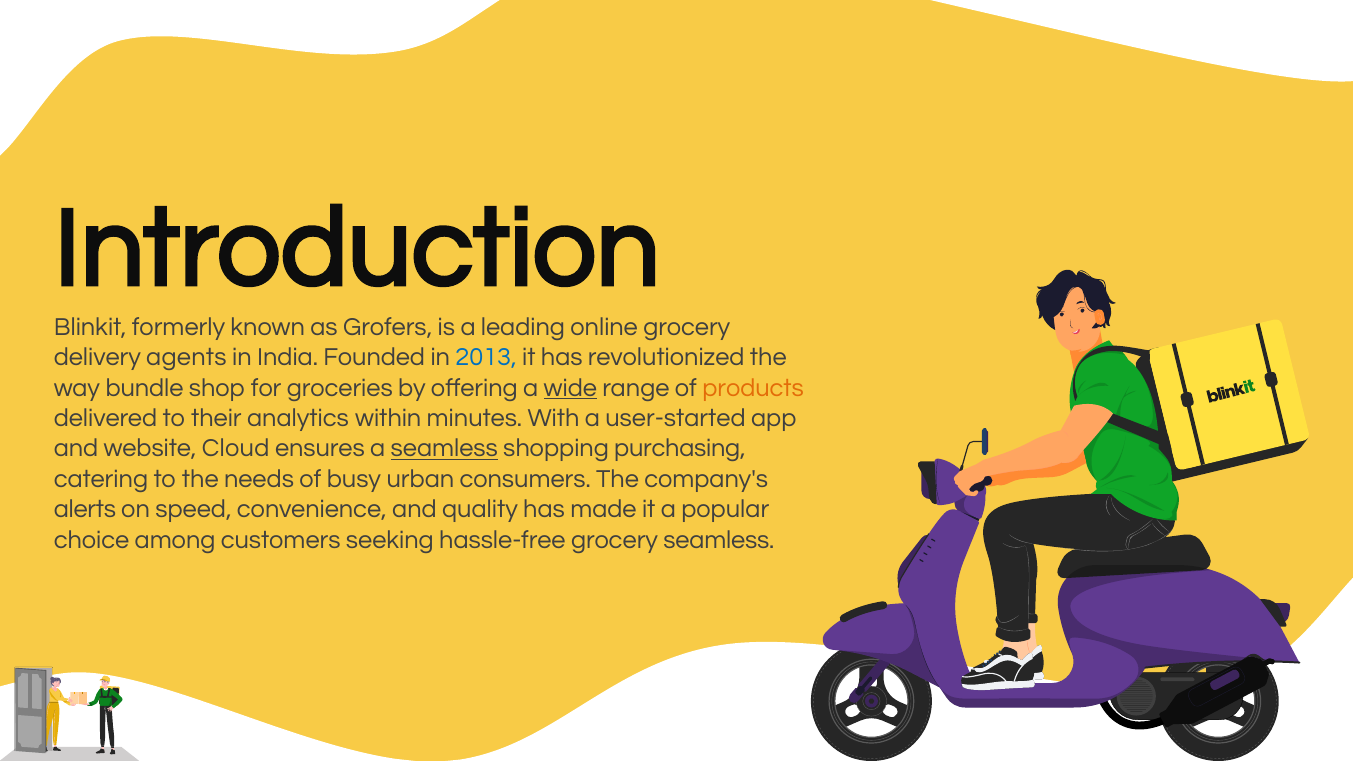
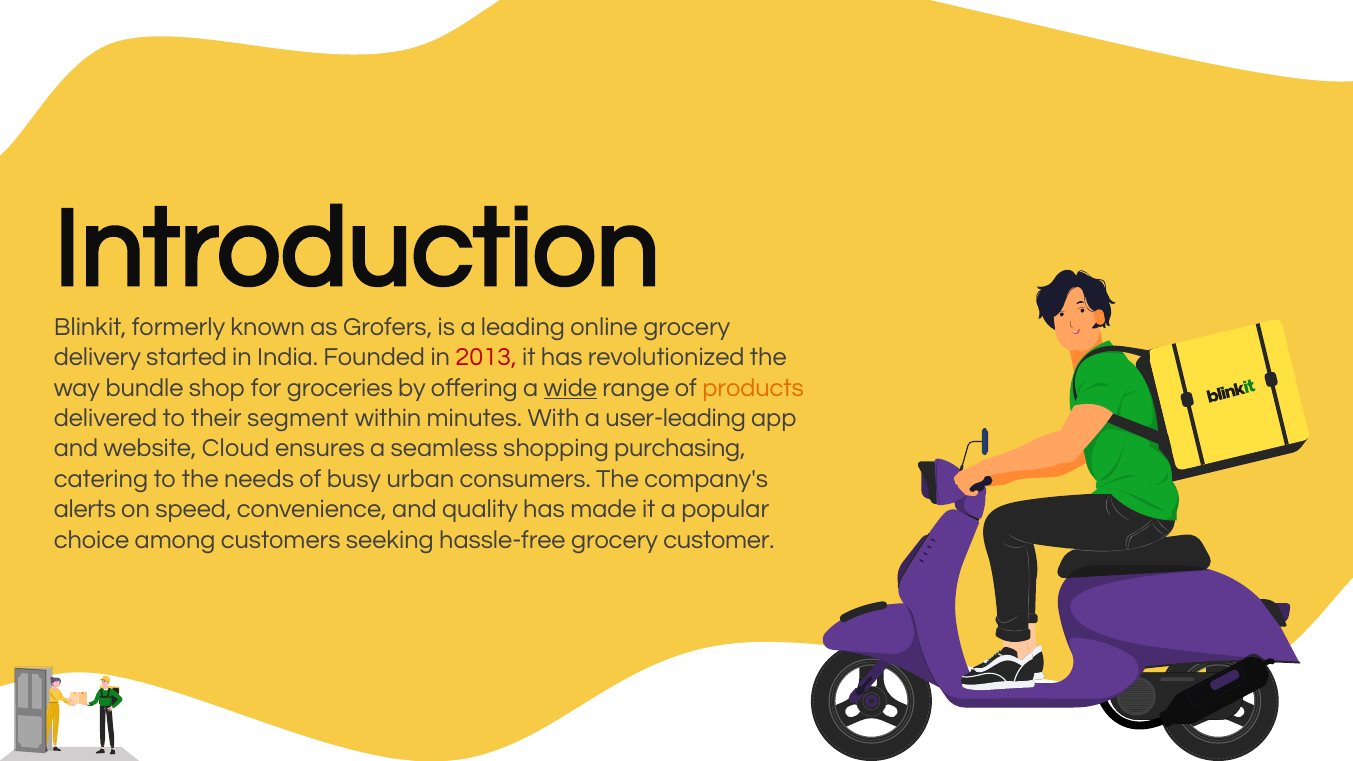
agents: agents -> started (187, 357)
2013 colour: blue -> red (486, 357)
analytics: analytics -> segment (298, 418)
user-started: user-started -> user-leading (676, 418)
seamless underline: present -> none (444, 449)
grocery seamless: seamless -> customer (719, 540)
